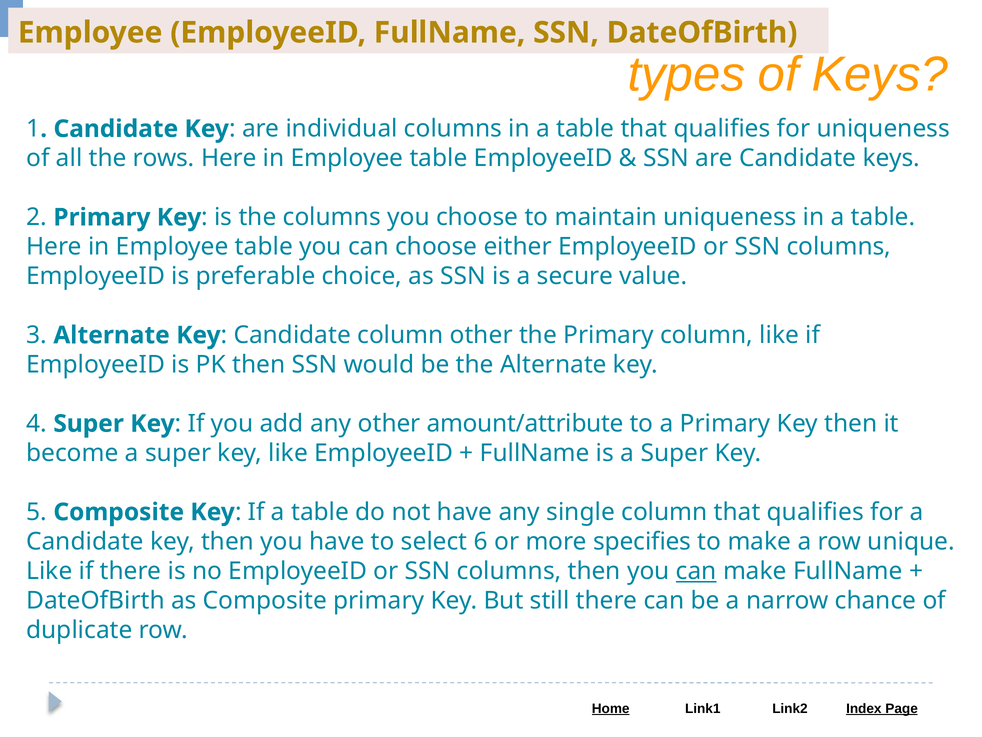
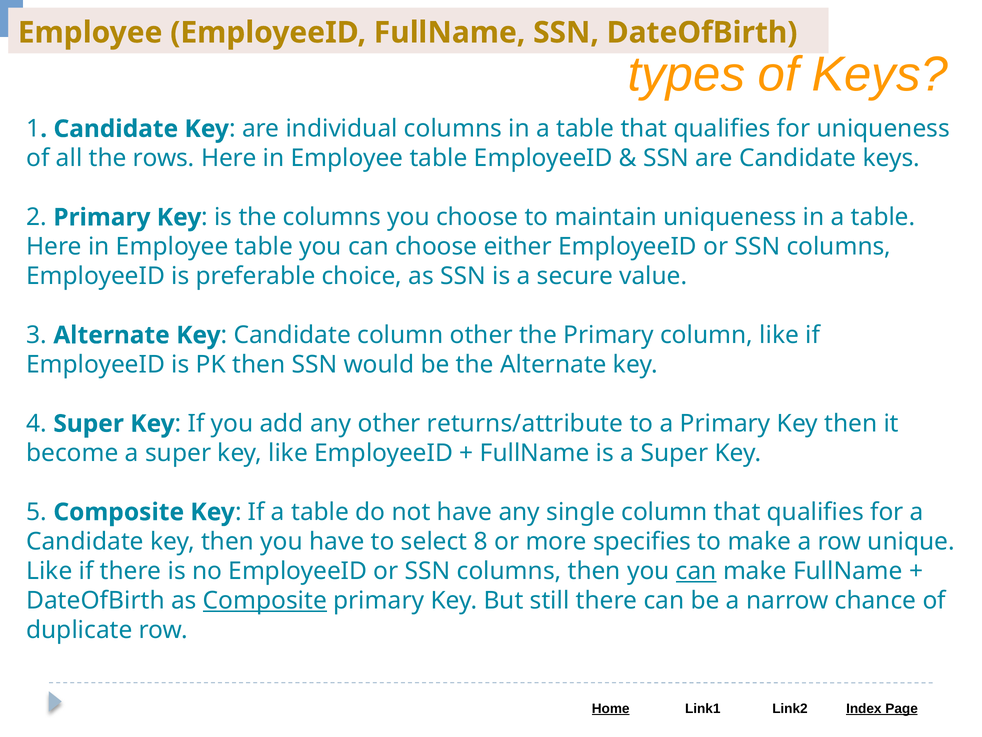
amount/attribute: amount/attribute -> returns/attribute (525, 423)
6: 6 -> 8 (481, 541)
Composite underline: none -> present (265, 600)
